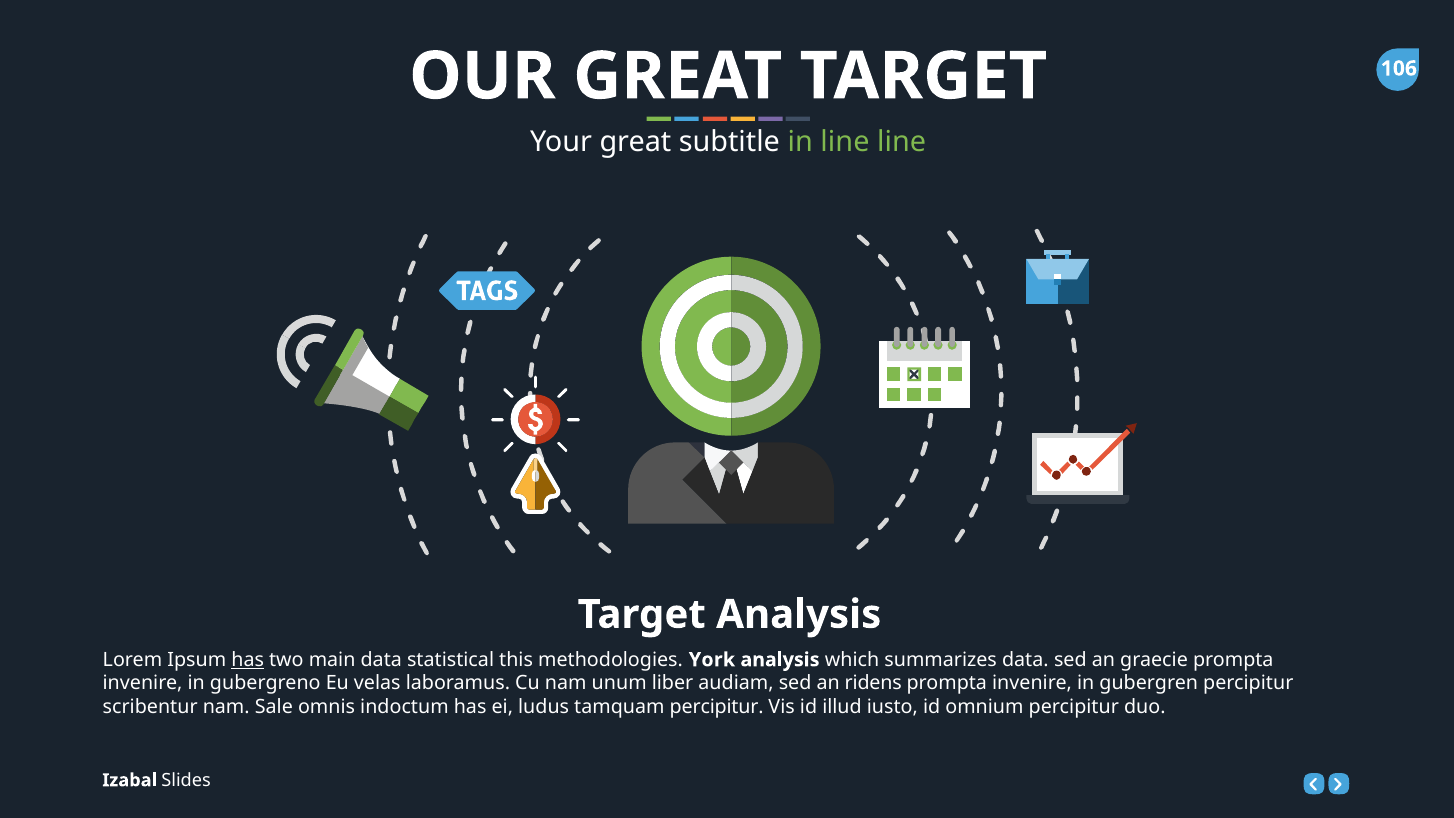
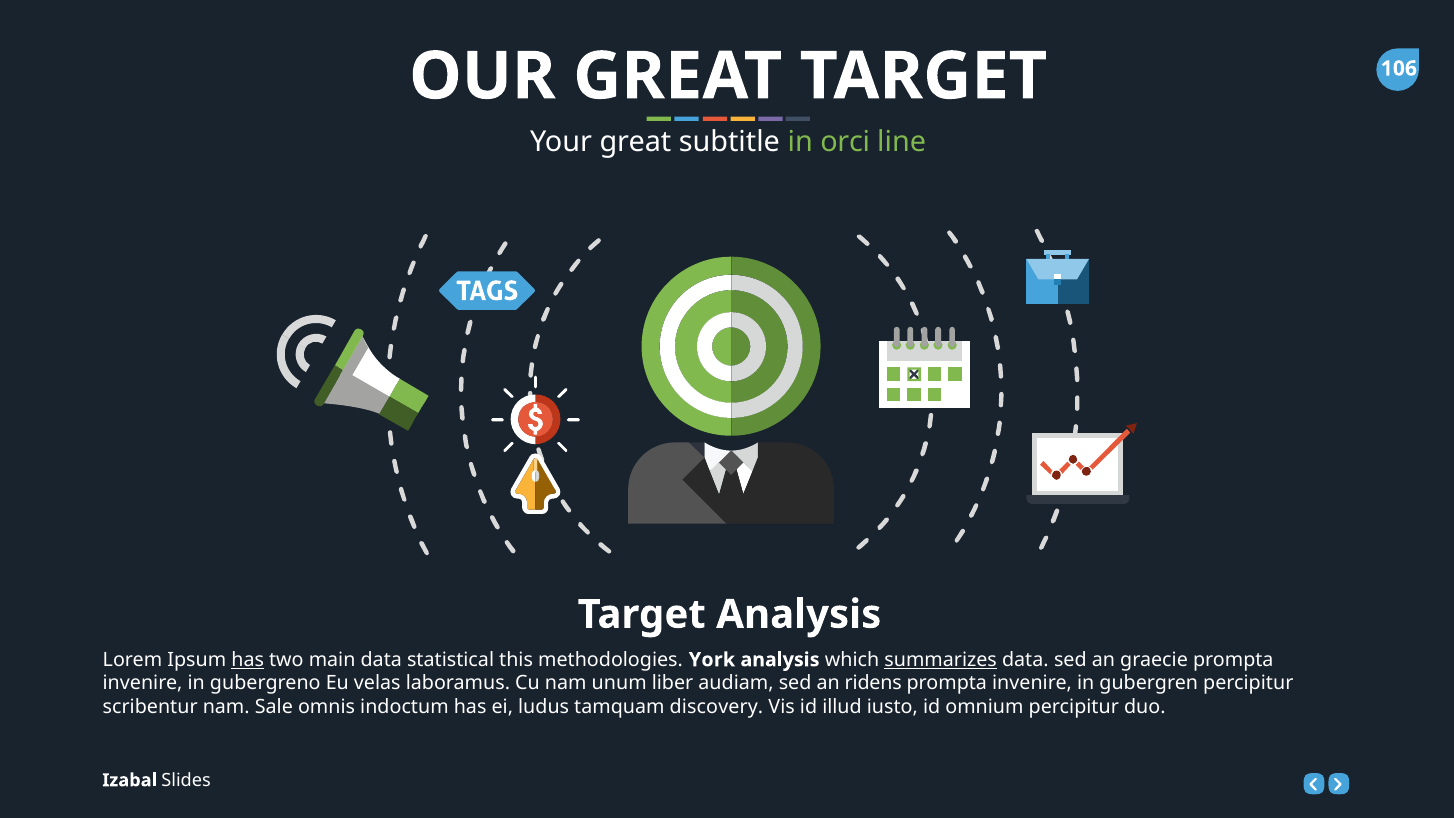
in line: line -> orci (845, 142)
summarizes underline: none -> present (941, 660)
tamquam percipitur: percipitur -> discovery (716, 707)
